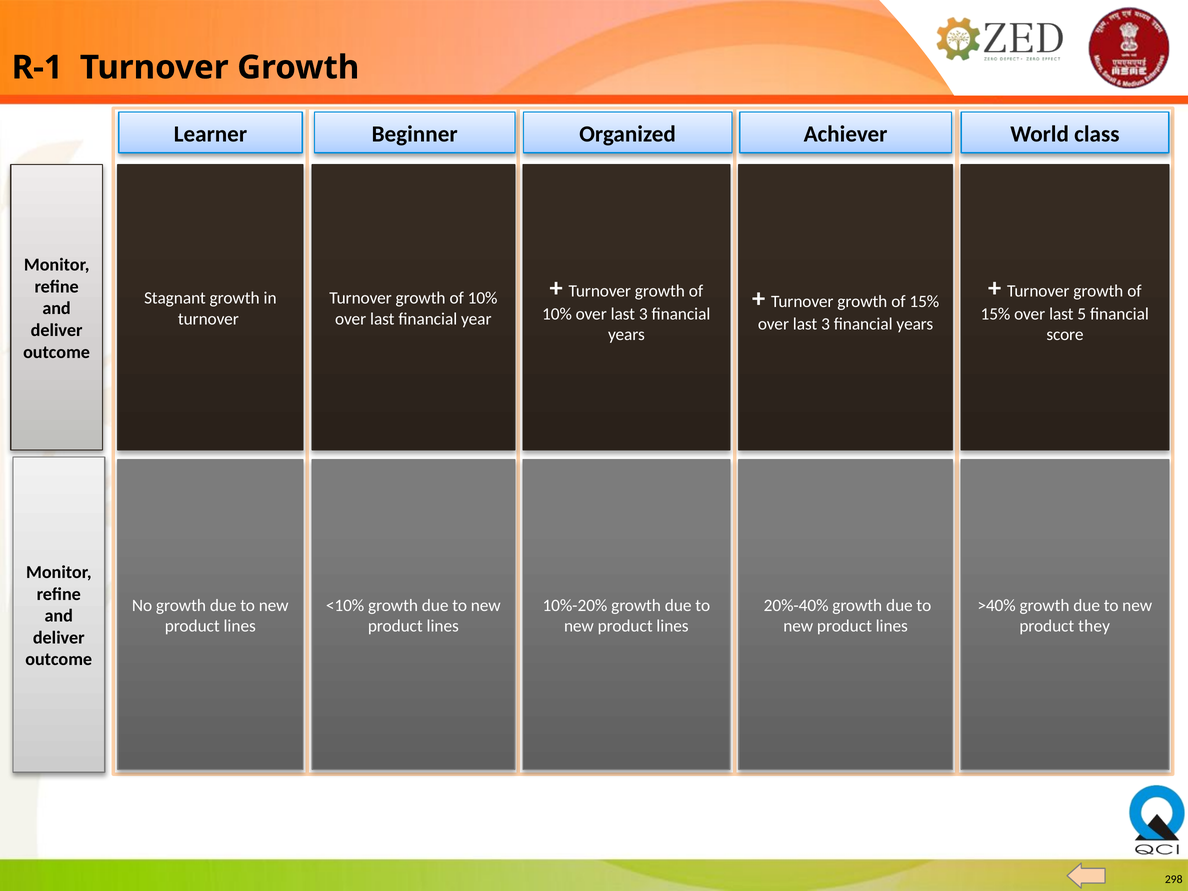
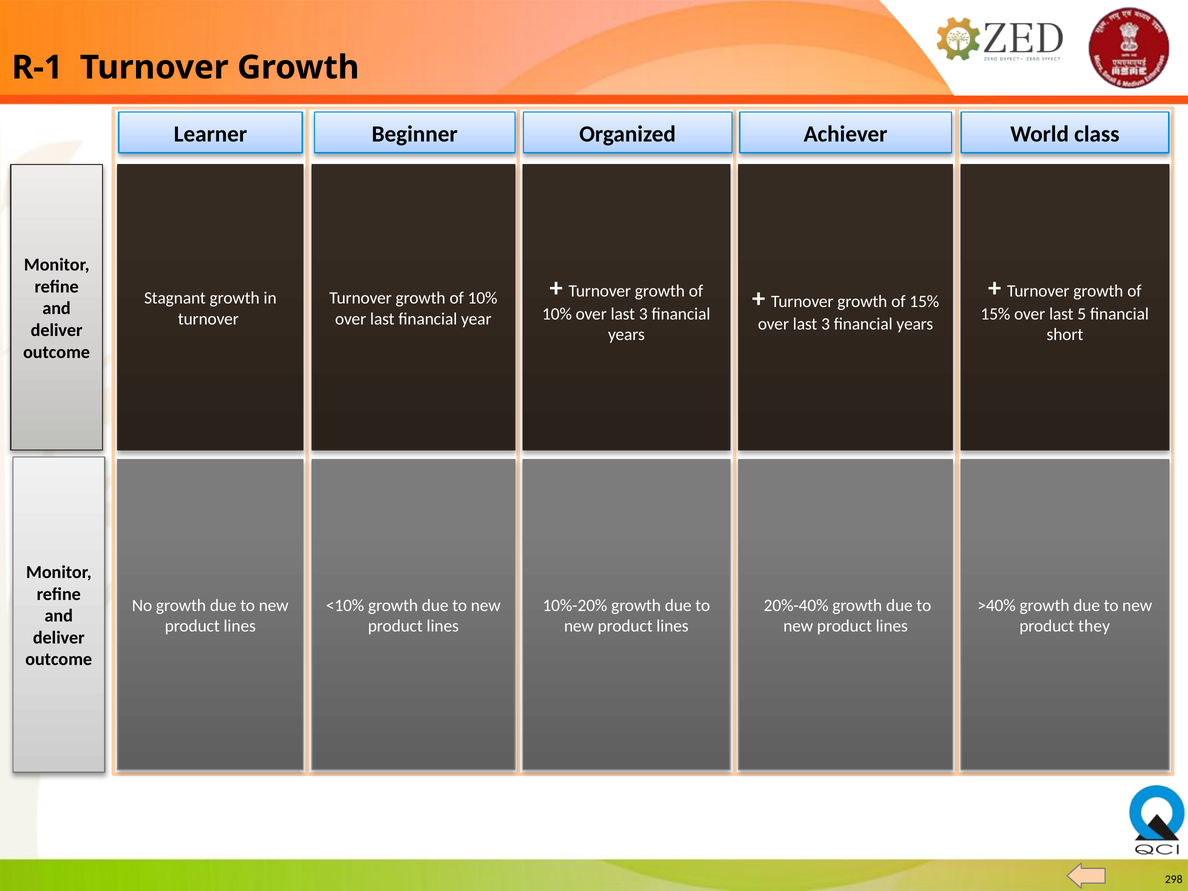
score: score -> short (1065, 335)
